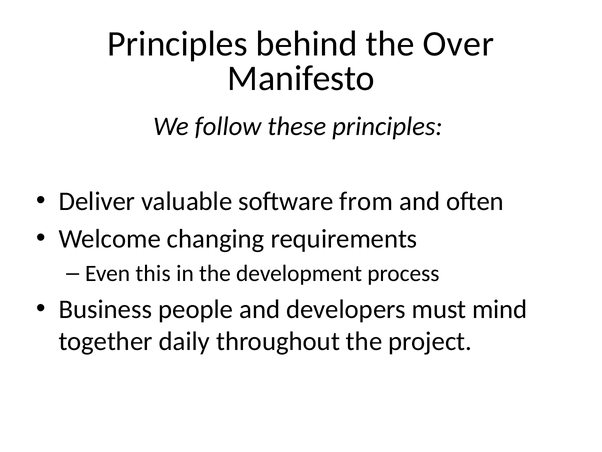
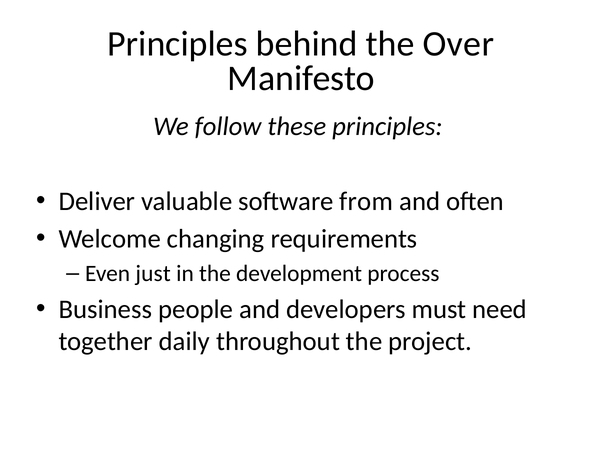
this: this -> just (153, 273)
mind: mind -> need (500, 309)
